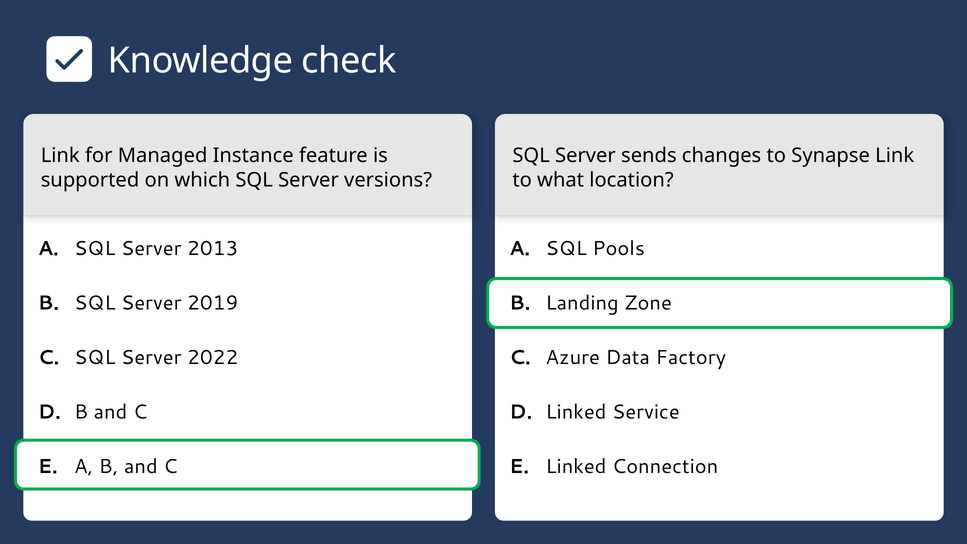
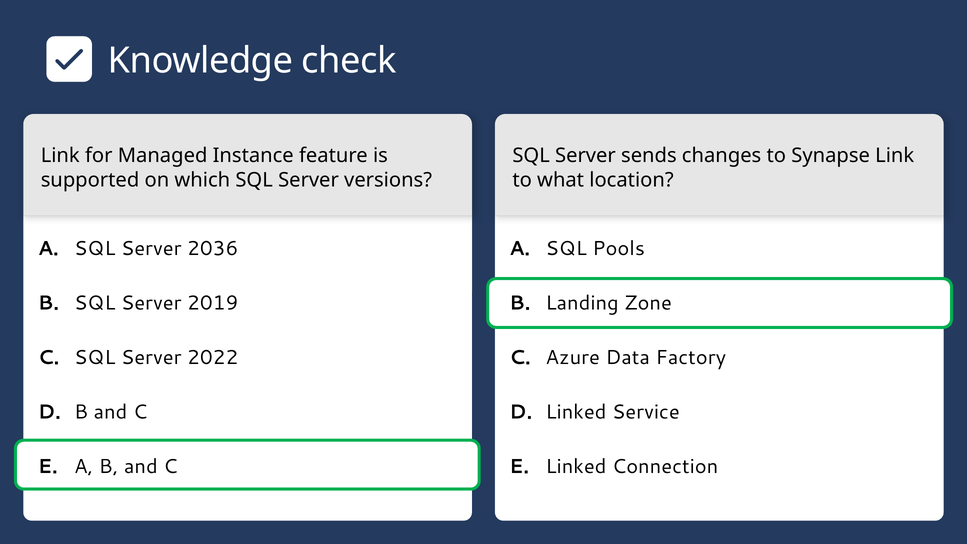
2013: 2013 -> 2036 (213, 249)
